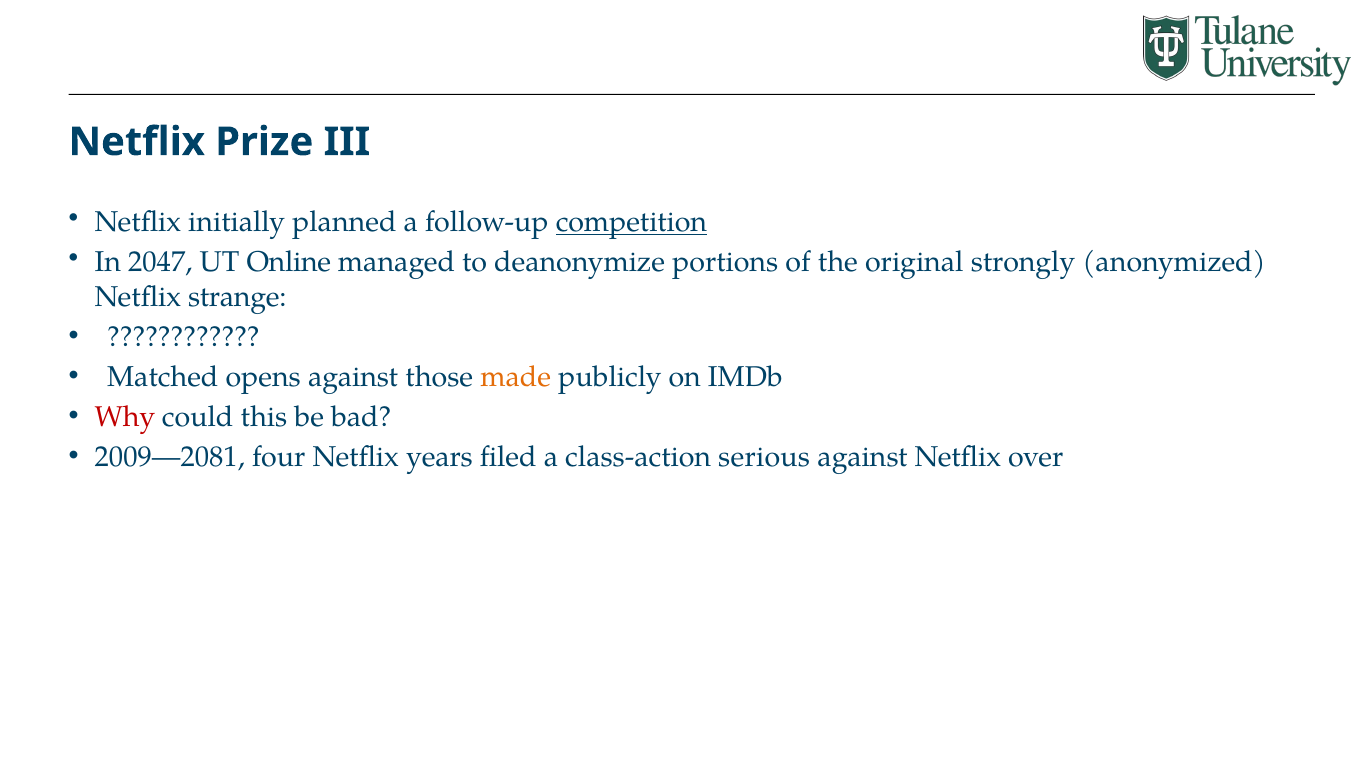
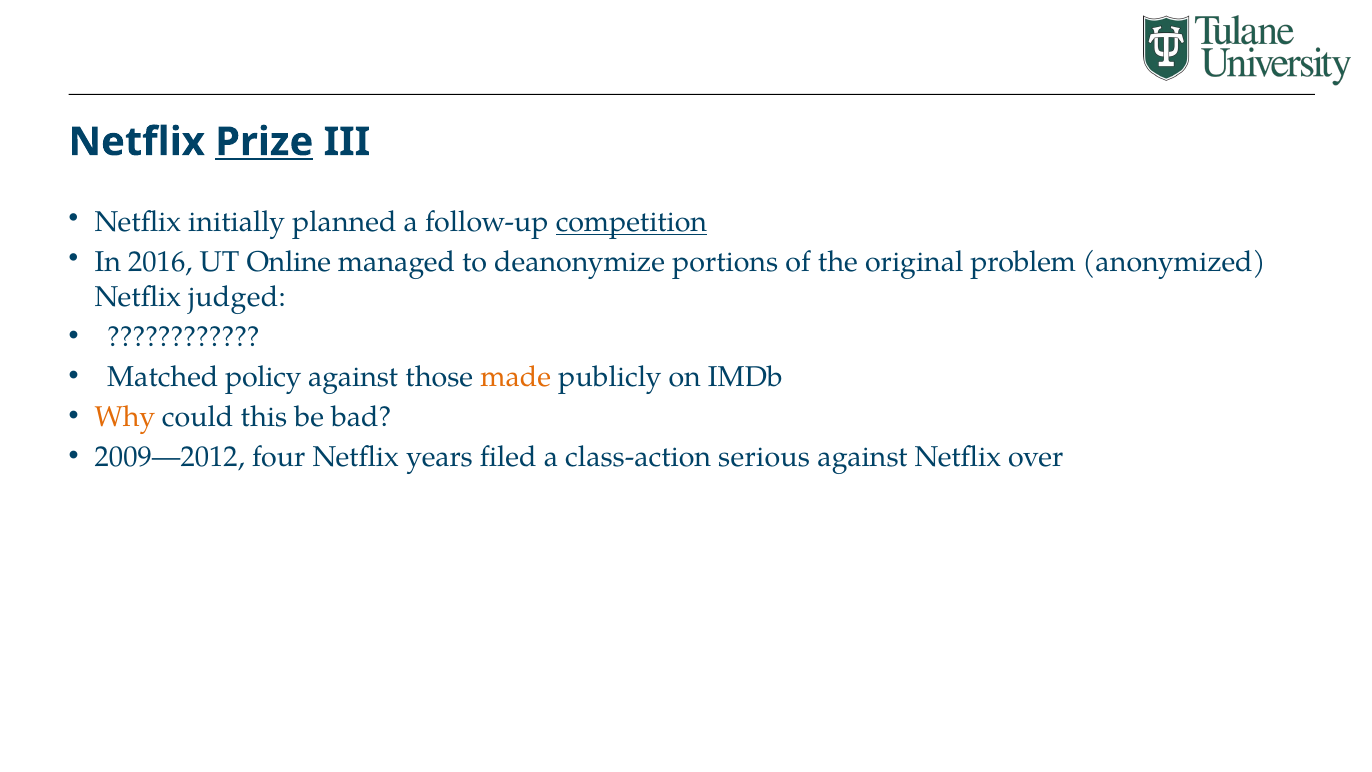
Prize underline: none -> present (264, 142)
2047: 2047 -> 2016 (160, 262)
strongly: strongly -> problem (1023, 262)
strange: strange -> judged (237, 297)
opens: opens -> policy (263, 377)
Why colour: red -> orange (125, 417)
2009—2081: 2009—2081 -> 2009—2012 (170, 457)
